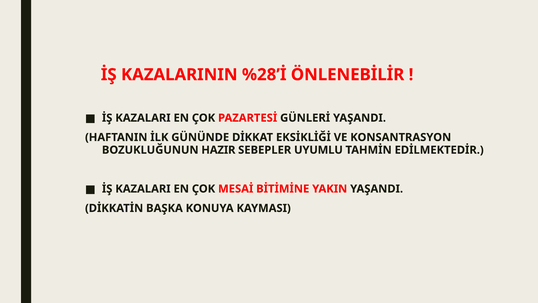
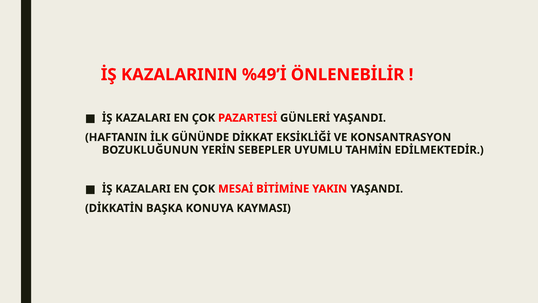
%28’İ: %28’İ -> %49’İ (264, 75)
HAZIR: HAZIR -> YERİN (218, 150)
